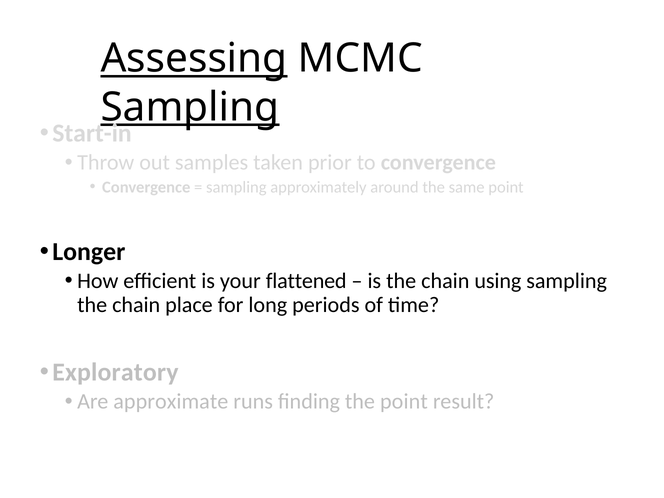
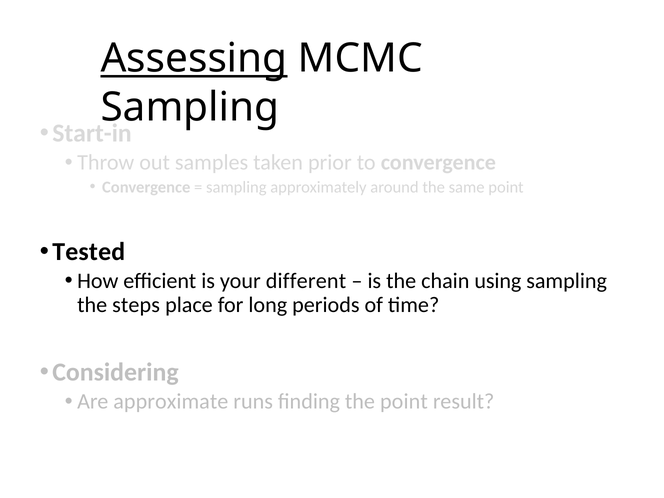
Sampling underline: present -> none (190, 107)
Longer: Longer -> Tested (89, 252)
flattened: flattened -> different (306, 281)
chain: chain -> steps (136, 305)
Exploratory: Exploratory -> Considering (115, 372)
